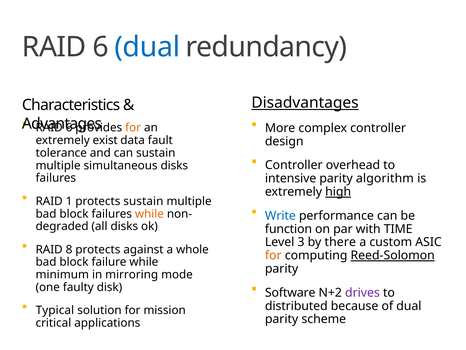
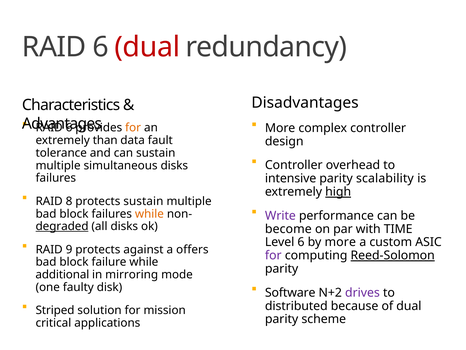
dual colour: blue -> red (147, 47)
Disadvantages underline: present -> none (305, 103)
exist: exist -> than (105, 140)
algorithm: algorithm -> scalability (385, 178)
1: 1 -> 8 (69, 201)
Write colour: blue -> purple (280, 215)
degraded underline: none -> present (62, 226)
function: function -> become (288, 229)
Level 3: 3 -> 6 (301, 242)
by there: there -> more (340, 242)
8: 8 -> 9 (69, 249)
whole: whole -> offers (192, 249)
for colour: orange -> purple (273, 255)
minimum: minimum -> additional (62, 274)
Typical: Typical -> Striped (55, 310)
